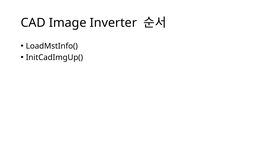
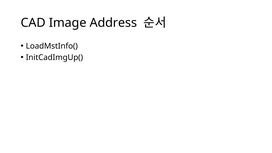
Inverter: Inverter -> Address (113, 23)
